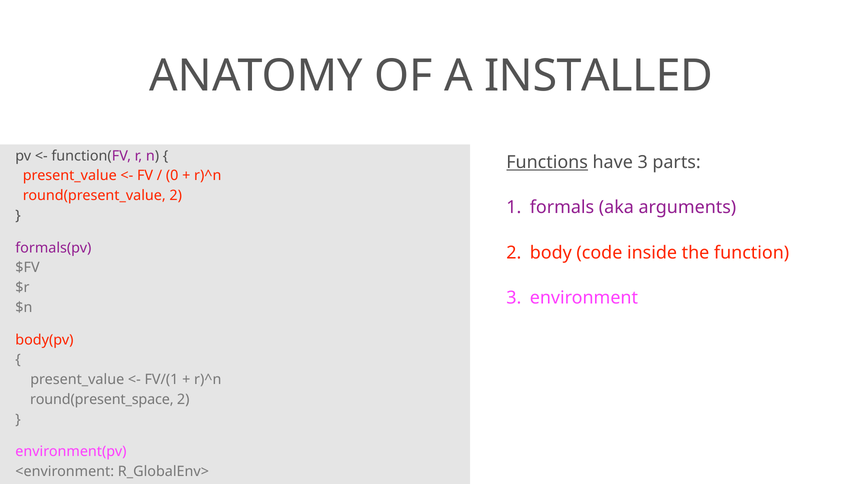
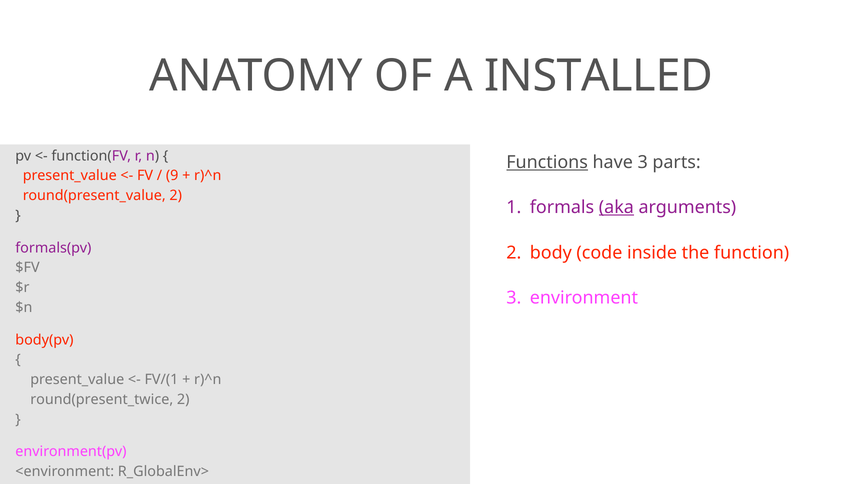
0: 0 -> 9 (172, 176)
aka underline: none -> present (616, 208)
round(present_space: round(present_space -> round(present_twice (102, 400)
